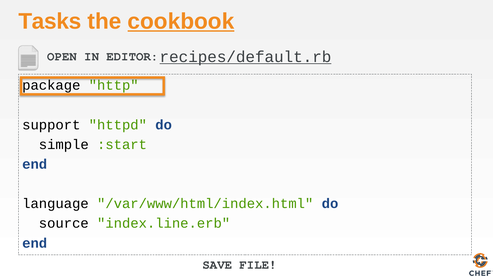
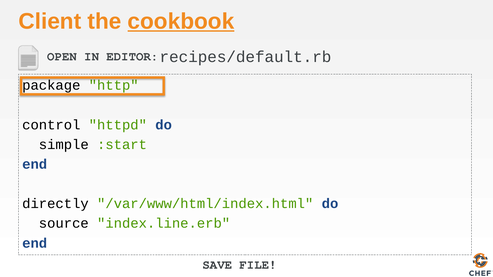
Tasks: Tasks -> Client (50, 21)
recipes/default.rb underline: present -> none (245, 57)
support: support -> control (51, 125)
language: language -> directly (55, 204)
